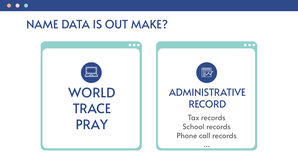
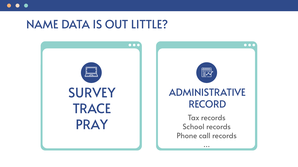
MAKE: MAKE -> LITTLE (150, 25)
WORLD: WORLD -> SURVEY (92, 94)
